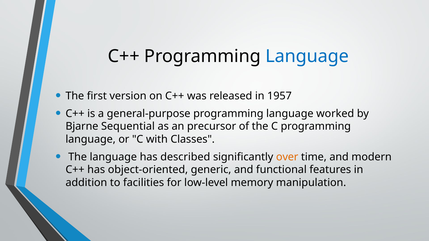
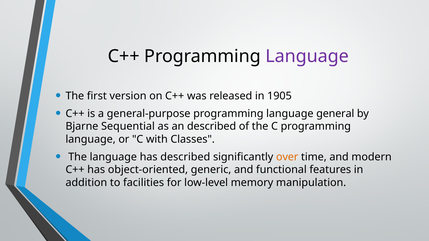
Language colour: blue -> purple (307, 56)
1957: 1957 -> 1905 (279, 96)
worked: worked -> general (335, 114)
an precursor: precursor -> described (212, 127)
